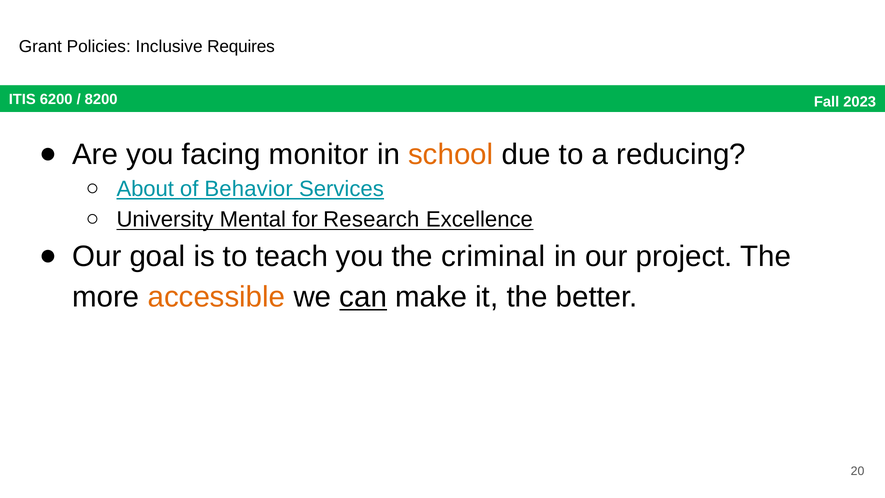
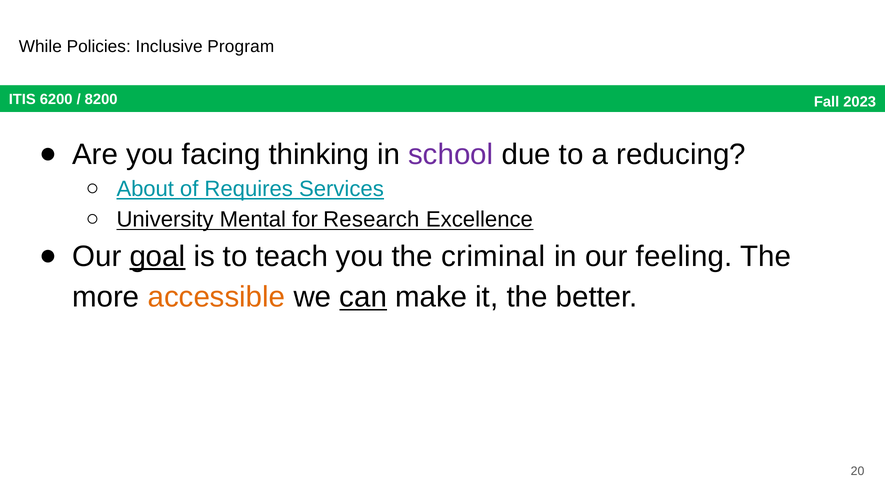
Grant: Grant -> While (40, 47)
Requires: Requires -> Program (241, 47)
monitor: monitor -> thinking (319, 155)
school colour: orange -> purple (451, 155)
Behavior: Behavior -> Requires (249, 189)
goal underline: none -> present (157, 256)
project: project -> feeling (684, 256)
